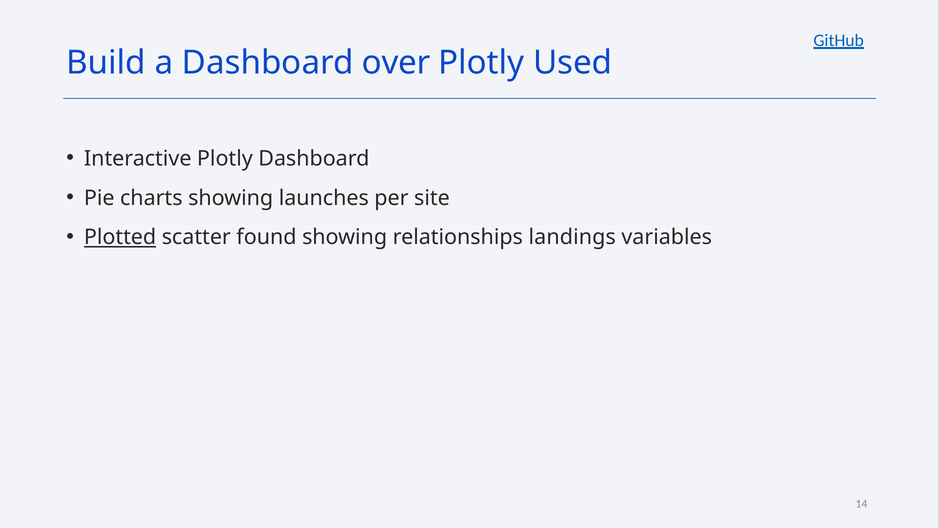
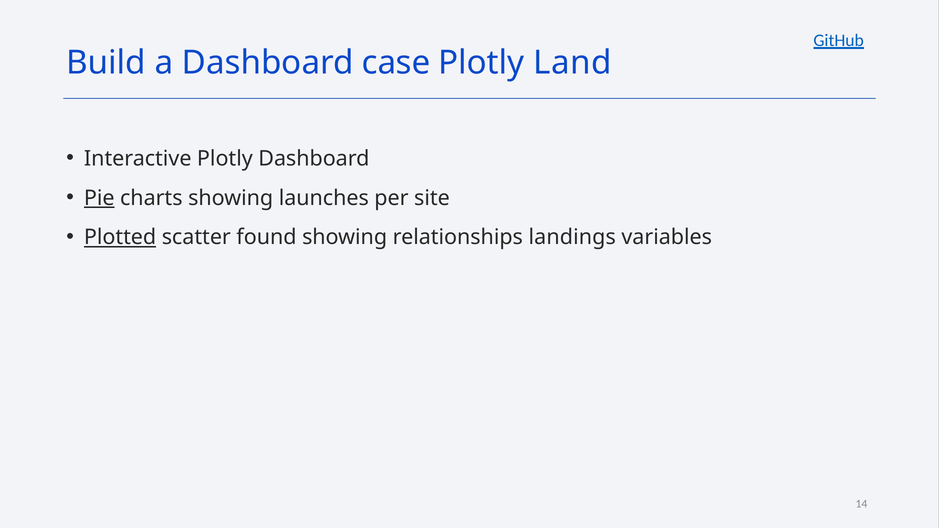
over: over -> case (396, 63)
Used: Used -> Land (572, 63)
Pie underline: none -> present (99, 198)
